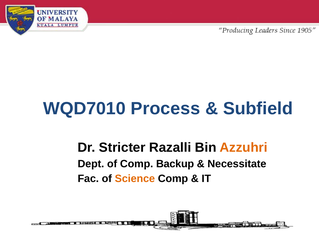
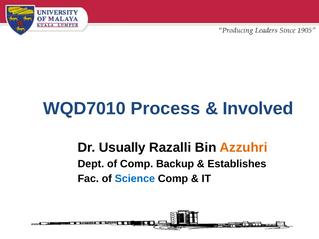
Subfield: Subfield -> Involved (258, 109)
Stricter: Stricter -> Usually (122, 148)
Necessitate: Necessitate -> Establishes (237, 164)
Science colour: orange -> blue (135, 179)
